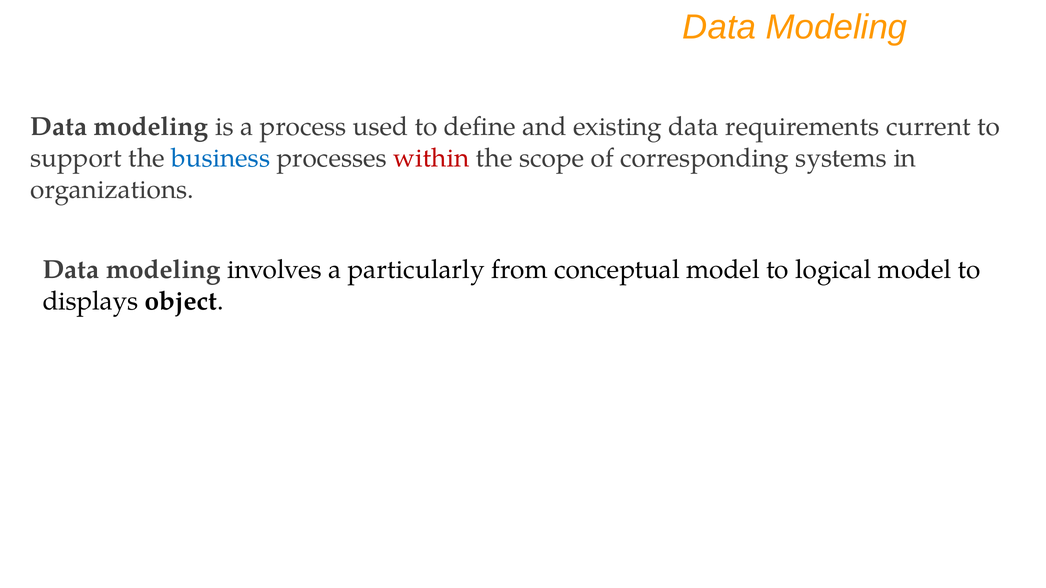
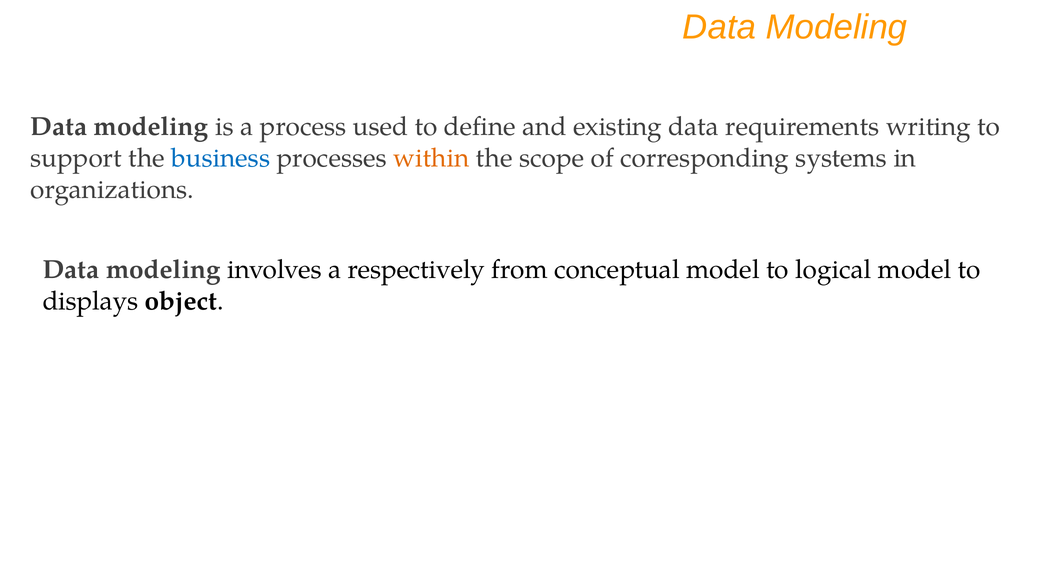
current: current -> writing (929, 127)
within colour: red -> orange (431, 158)
particularly: particularly -> respectively (416, 270)
